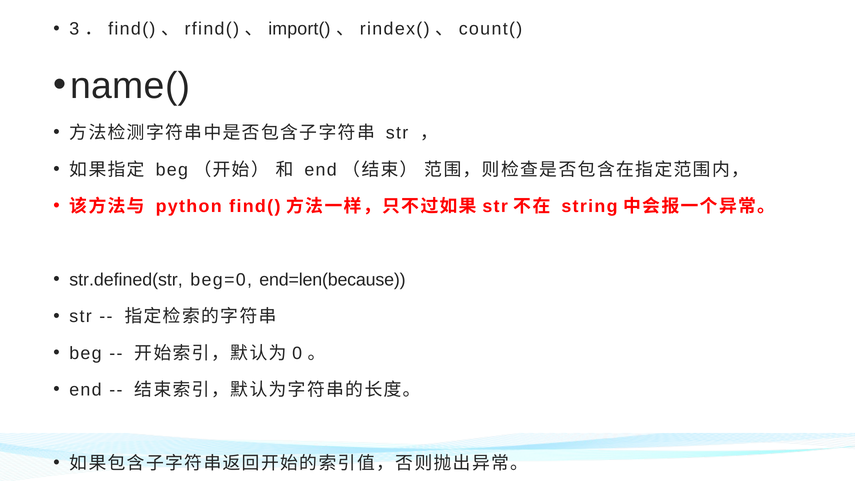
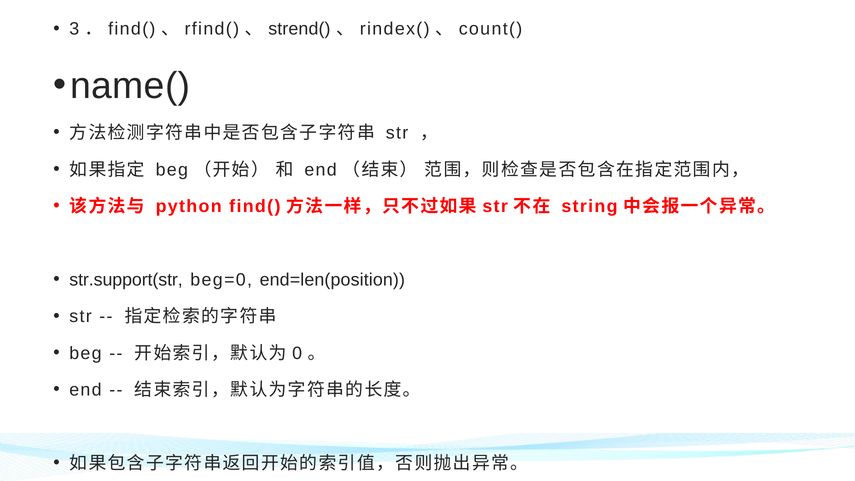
import(: import( -> strend( (299, 29)
str.defined(str: str.defined(str -> str.support(str (126, 280)
end=len(because: end=len(because -> end=len(position (332, 280)
